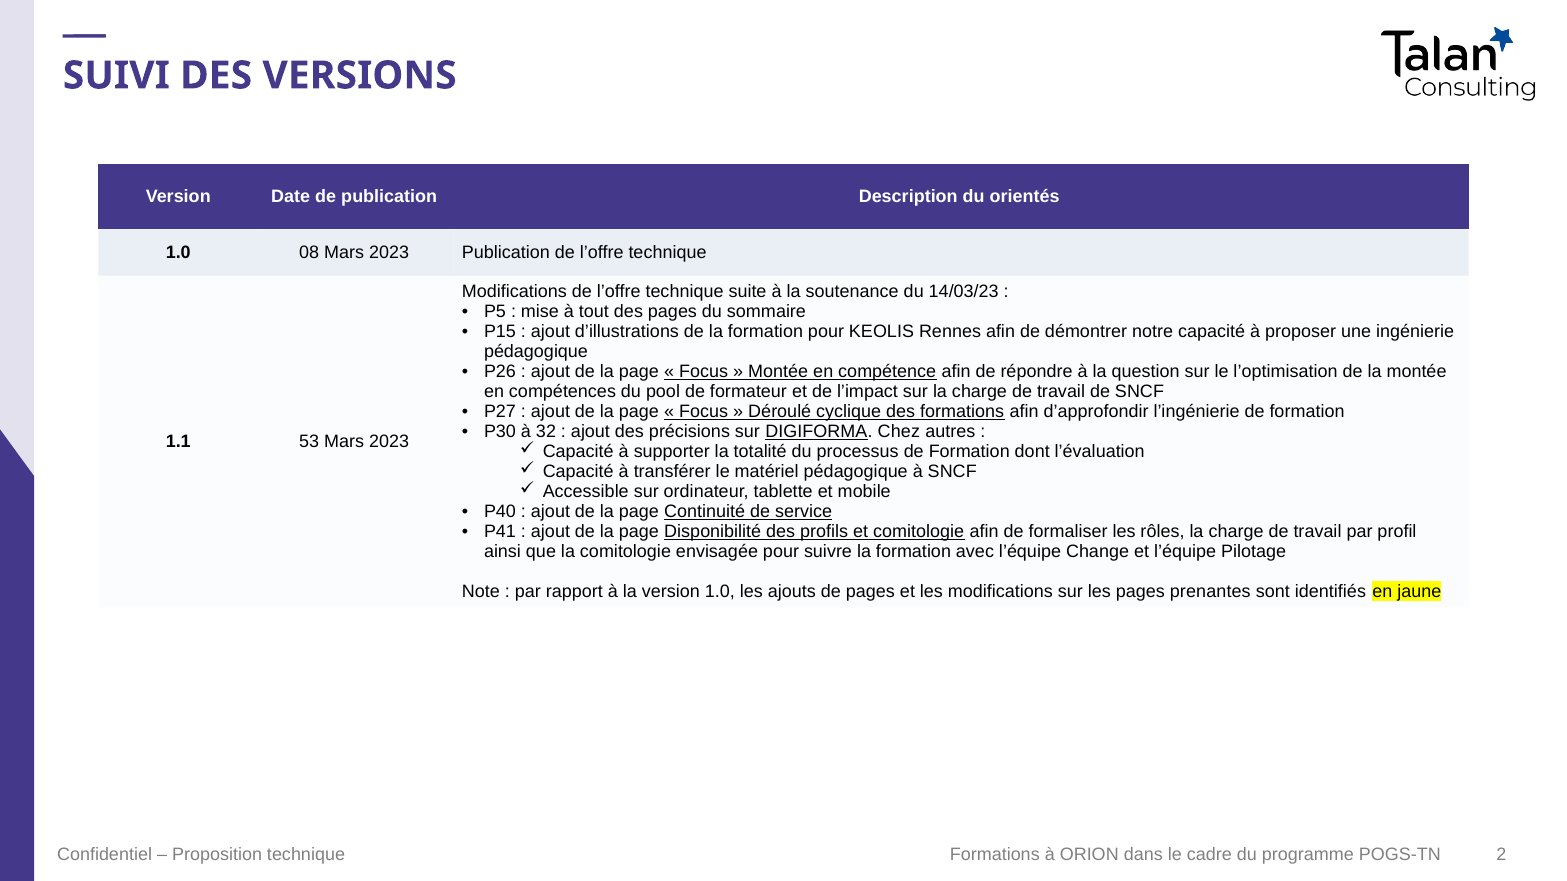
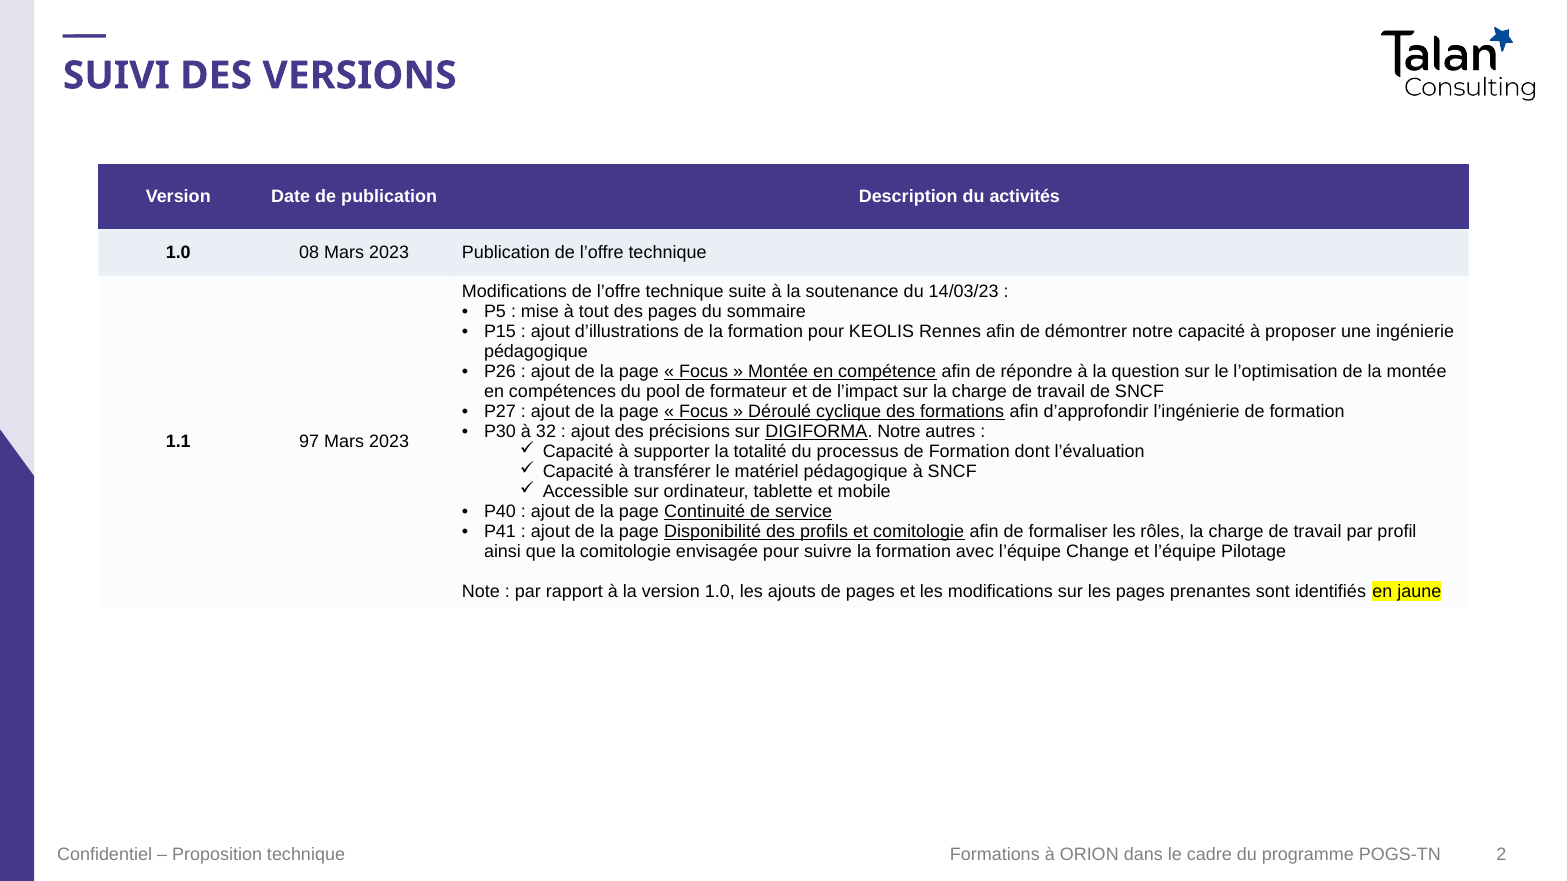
orientés: orientés -> activités (1025, 197)
DIGIFORMA Chez: Chez -> Notre (899, 432)
53: 53 -> 97 (309, 442)
